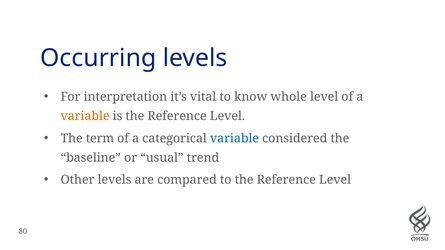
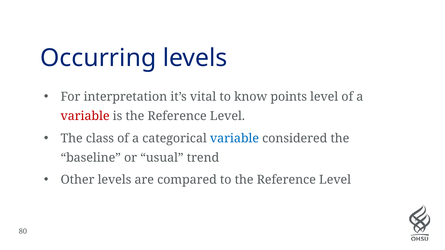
whole: whole -> points (289, 97)
variable colour: orange -> red (85, 116)
term: term -> class (100, 139)
